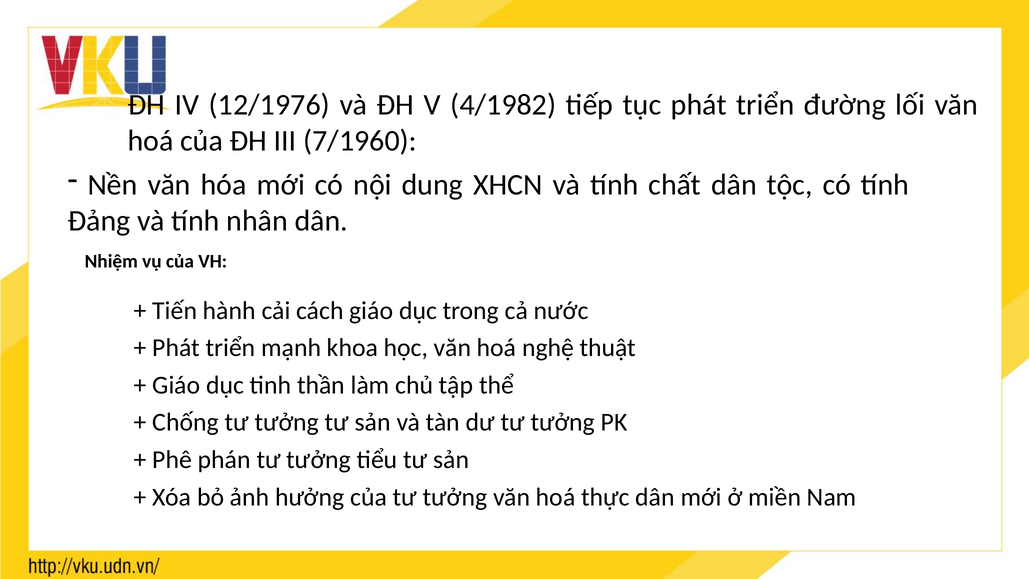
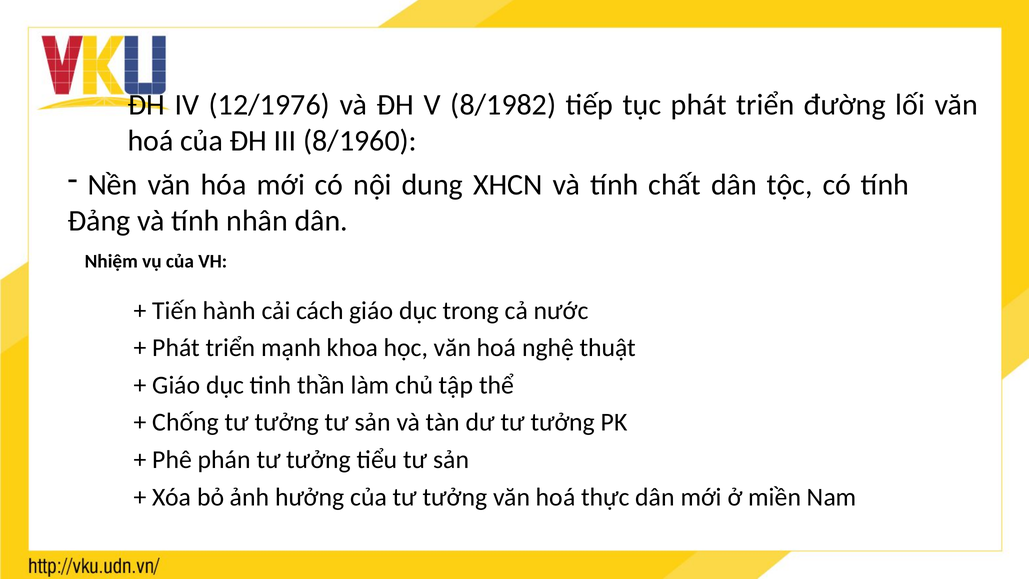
4/1982: 4/1982 -> 8/1982 (503, 105)
7/1960: 7/1960 -> 8/1960 (360, 141)
